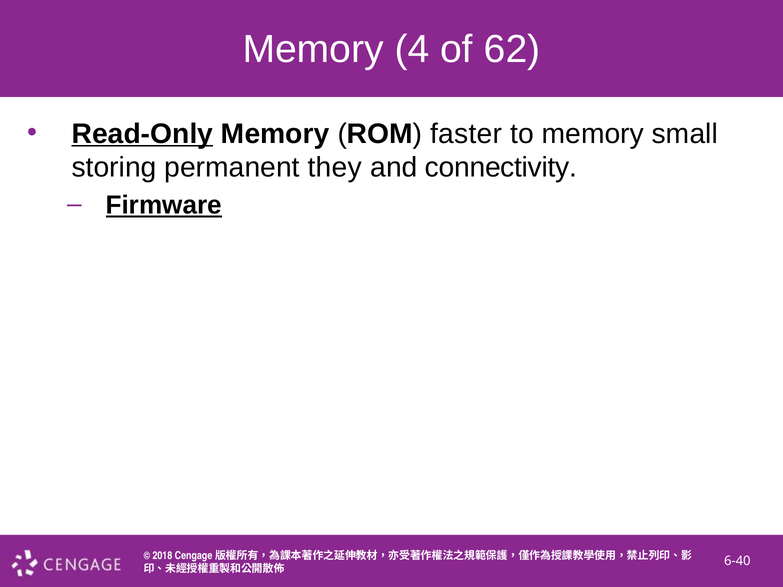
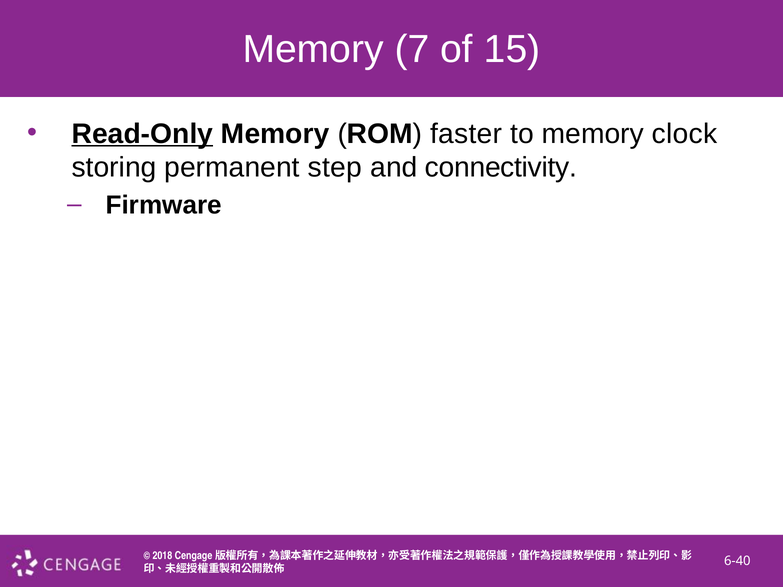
4: 4 -> 7 (412, 50)
62: 62 -> 15 (512, 50)
small: small -> clock (685, 134)
they: they -> step (335, 168)
Firmware underline: present -> none (164, 205)
